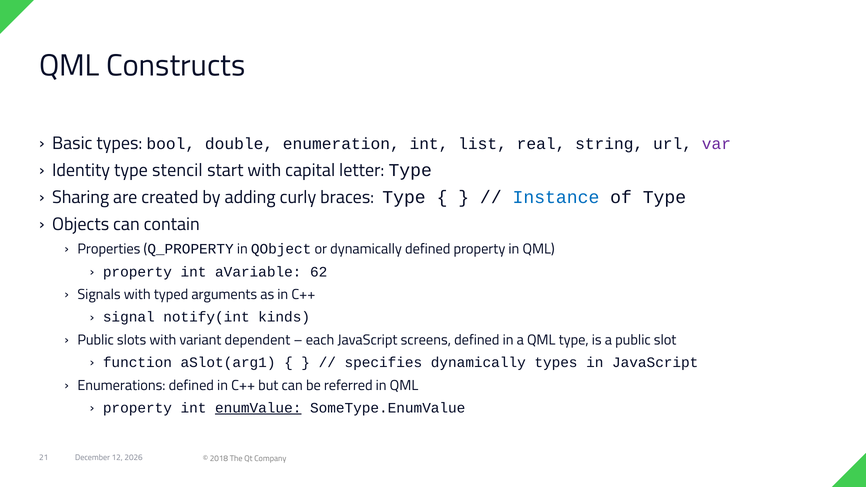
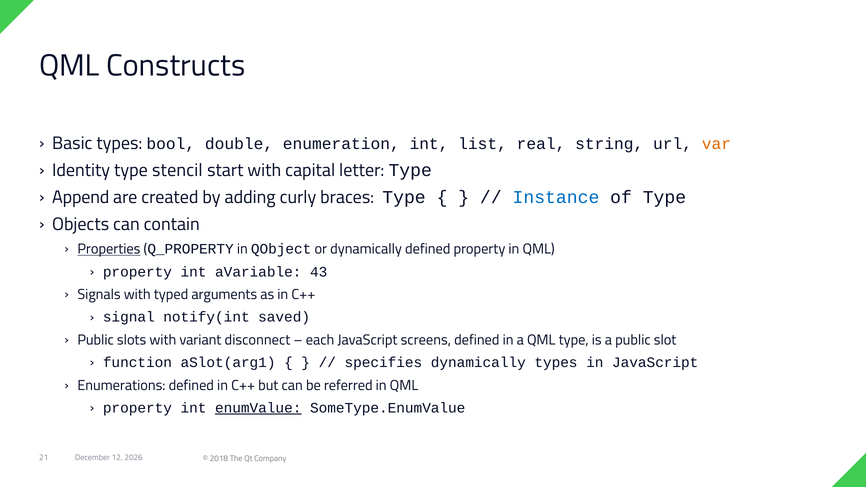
var colour: purple -> orange (716, 144)
Sharing: Sharing -> Append (81, 197)
Properties underline: none -> present (109, 249)
62: 62 -> 43 (319, 272)
kinds: kinds -> saved (284, 317)
dependent: dependent -> disconnect (257, 340)
